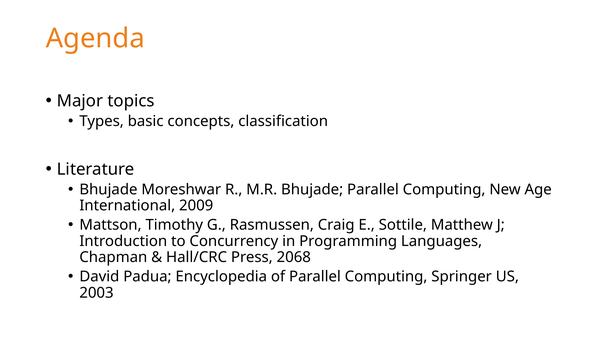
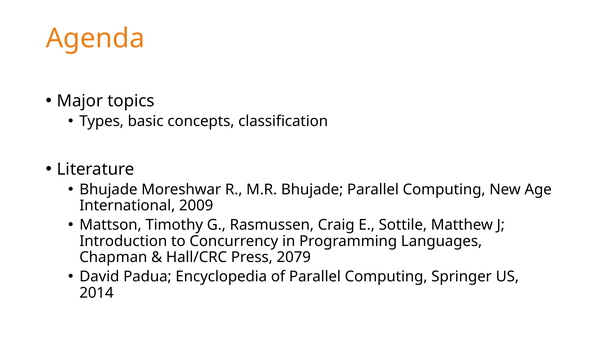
2068: 2068 -> 2079 (294, 257)
2003: 2003 -> 2014 (96, 293)
